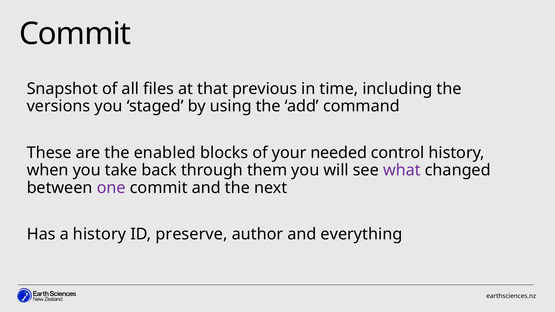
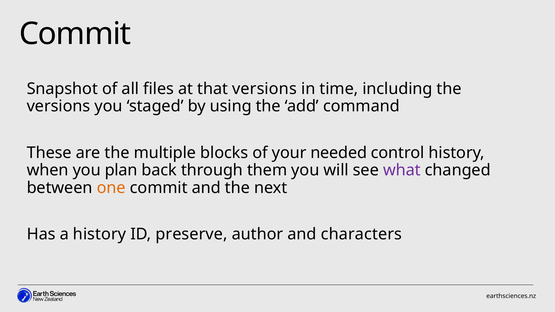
that previous: previous -> versions (265, 89)
enabled: enabled -> multiple (165, 153)
take: take -> plan (121, 170)
one colour: purple -> orange (111, 188)
everything: everything -> characters (361, 234)
